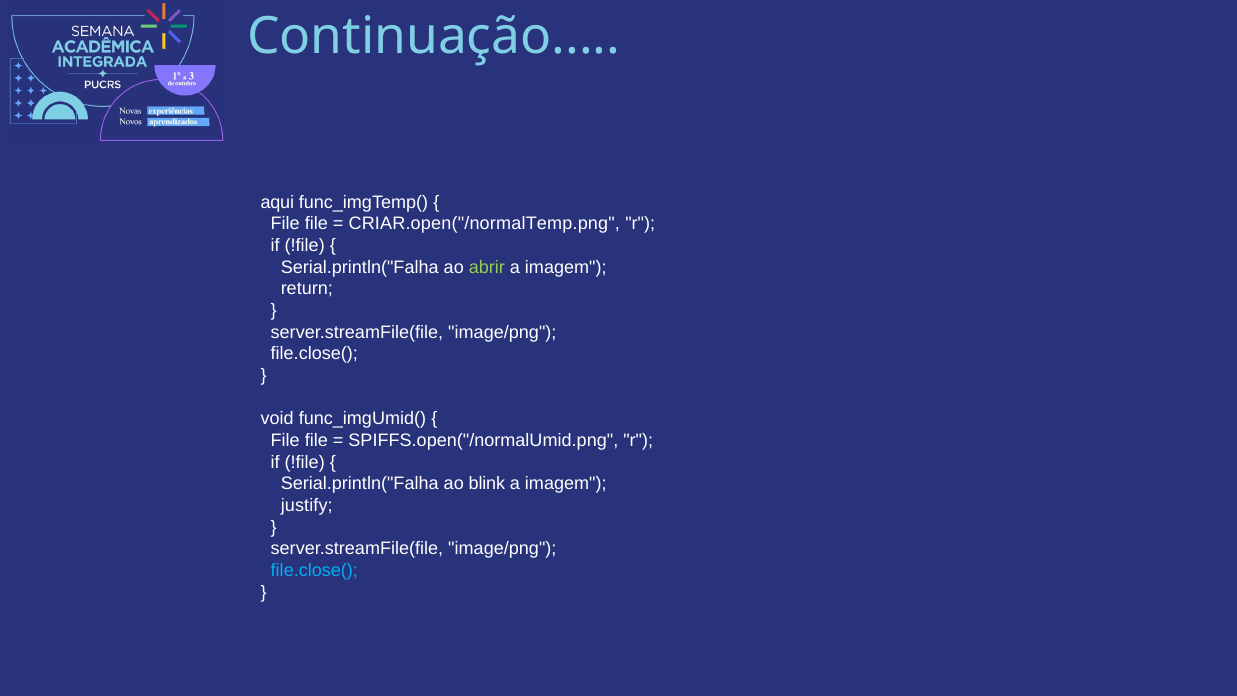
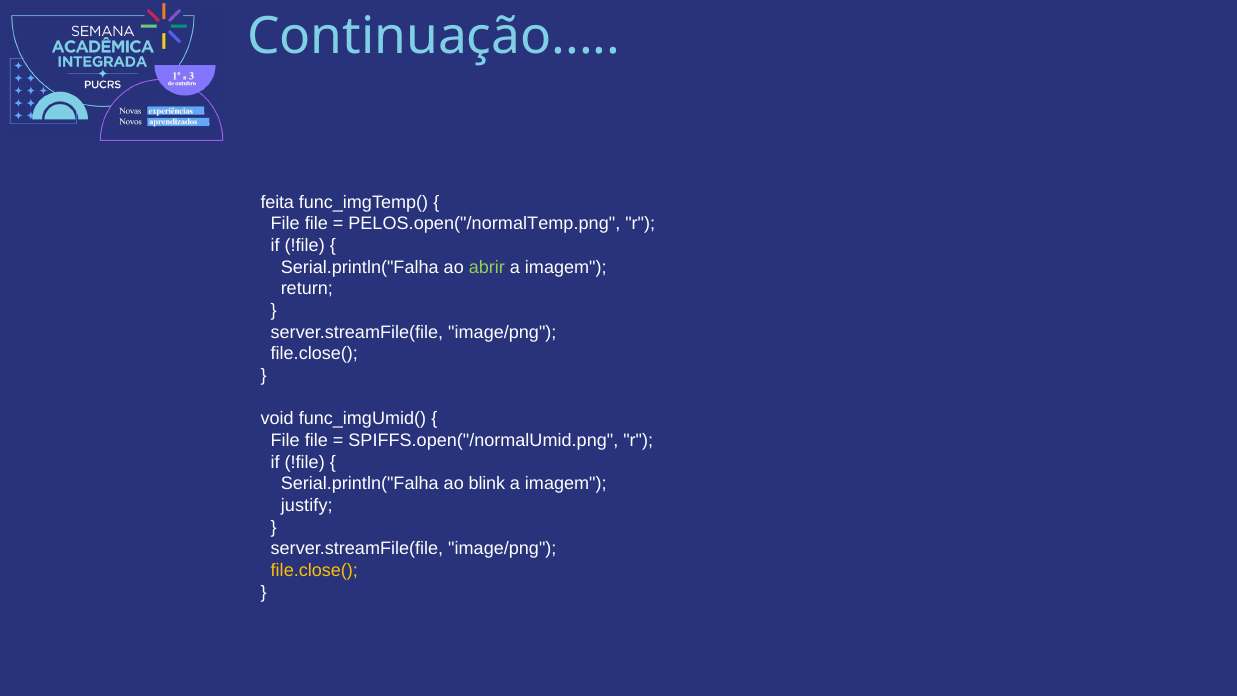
aqui: aqui -> feita (277, 202)
CRIAR.open("/normalTemp.png: CRIAR.open("/normalTemp.png -> PELOS.open("/normalTemp.png (484, 224)
file.close( colour: light blue -> yellow (314, 570)
